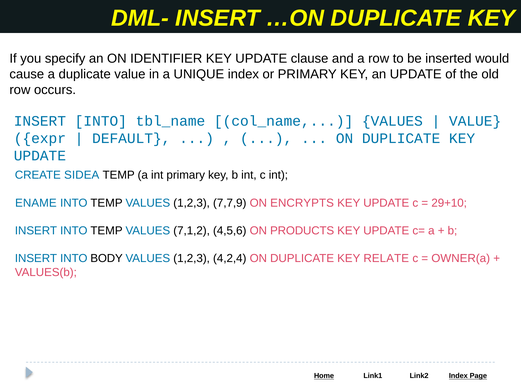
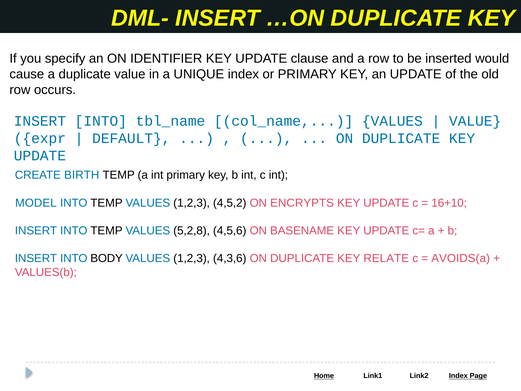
SIDEA: SIDEA -> BIRTH (82, 175)
ENAME: ENAME -> MODEL (36, 203)
7,7,9: 7,7,9 -> 4,5,2 (230, 203)
29+10: 29+10 -> 16+10 (449, 203)
7,1,2: 7,1,2 -> 5,2,8 (192, 231)
PRODUCTS: PRODUCTS -> BASENAME (302, 231)
4,2,4: 4,2,4 -> 4,3,6 (230, 258)
OWNER(a: OWNER(a -> AVOIDS(a (461, 258)
